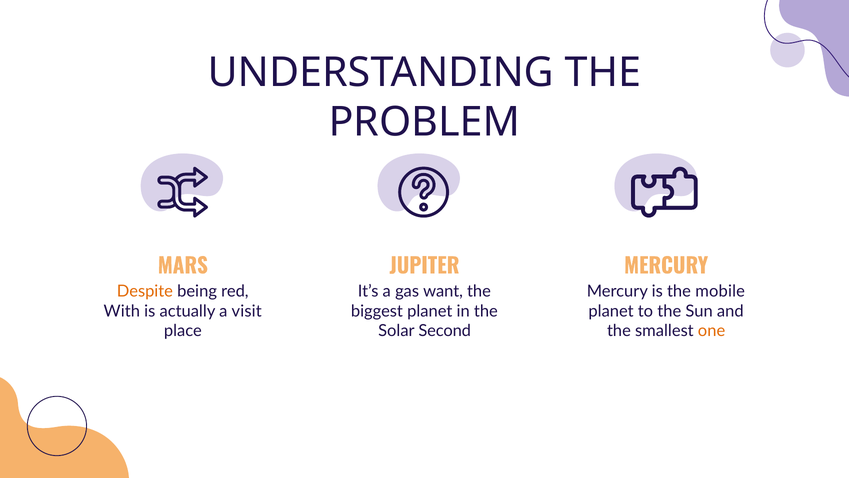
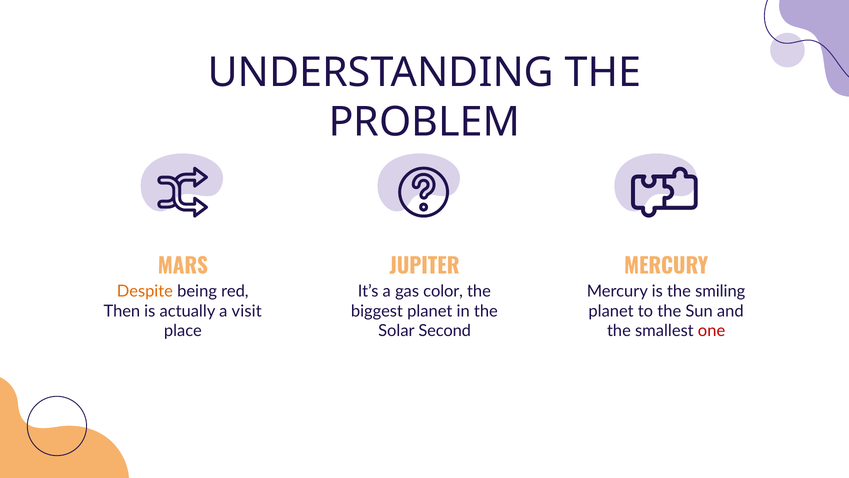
want: want -> color (443, 291)
mobile: mobile -> smiling (720, 291)
With: With -> Then (122, 311)
one colour: orange -> red (712, 331)
